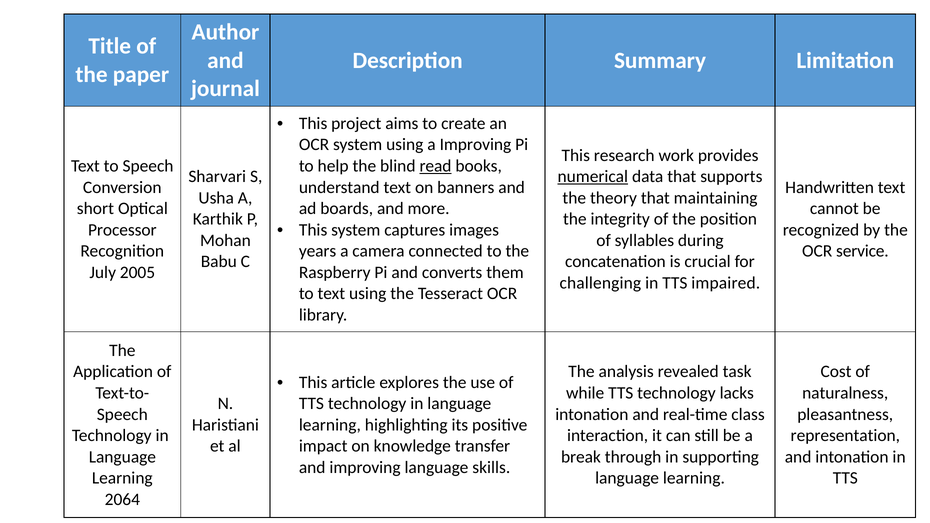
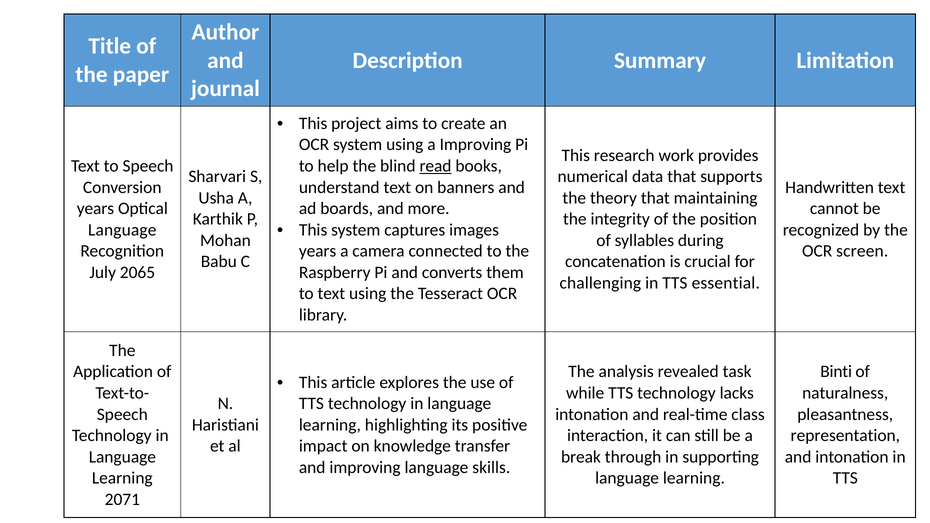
numerical underline: present -> none (593, 177)
short: short -> years (95, 209)
Processor: Processor -> Language (122, 230)
service: service -> screen (862, 251)
2005: 2005 -> 2065 (137, 272)
impaired: impaired -> essential (726, 283)
Cost: Cost -> Binti (836, 372)
2064: 2064 -> 2071 (122, 499)
